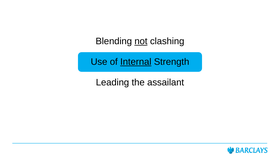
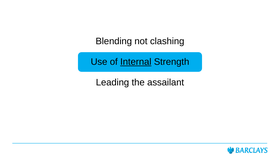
not underline: present -> none (141, 41)
